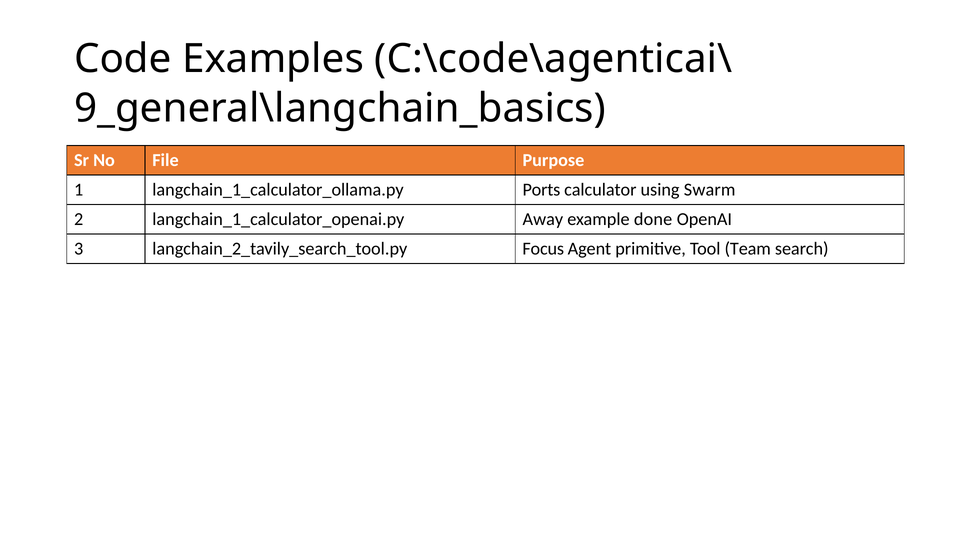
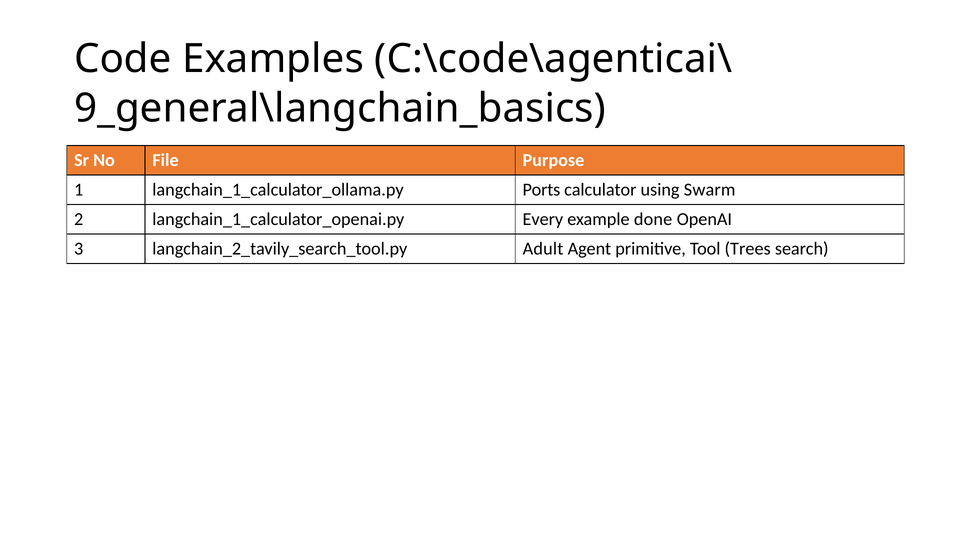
Away: Away -> Every (543, 219)
Focus: Focus -> Adult (543, 249)
Team: Team -> Trees (748, 249)
